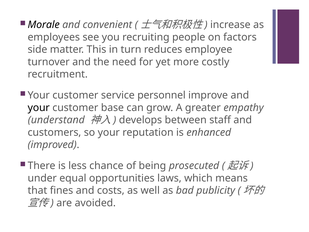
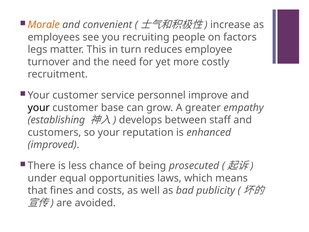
Morale colour: black -> orange (44, 25)
side: side -> legs (37, 50)
understand: understand -> establishing (56, 120)
